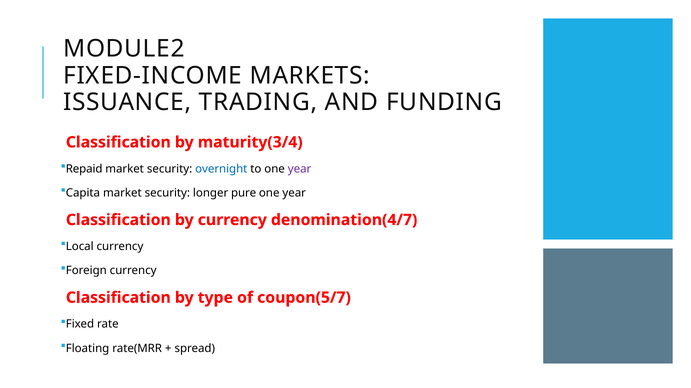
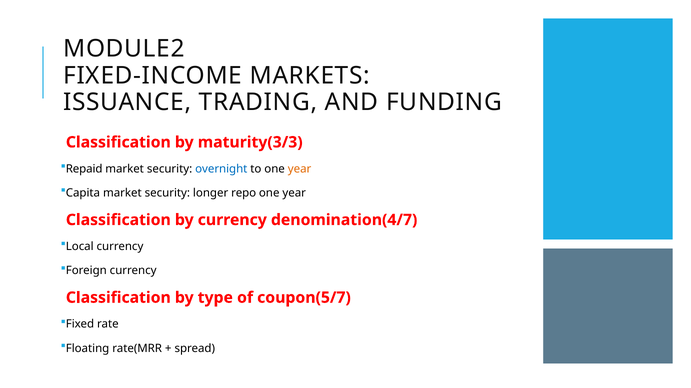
maturity(3/4: maturity(3/4 -> maturity(3/3 (250, 142)
year colour: purple -> orange (300, 169)
pure: pure -> repo (244, 193)
